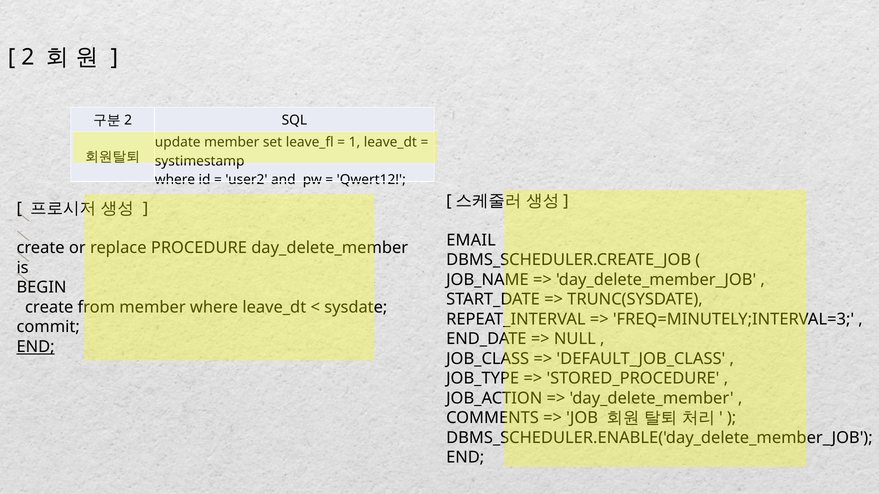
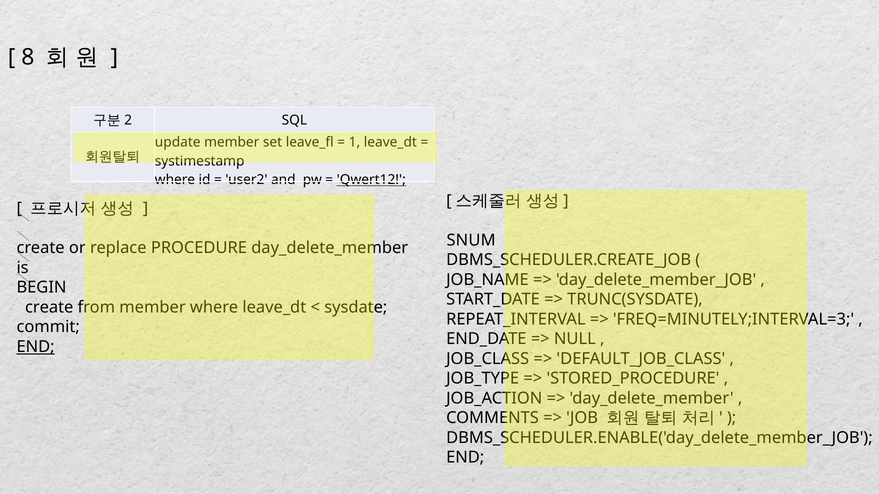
2: 2 -> 8 (28, 57)
Qwert12 underline: none -> present (371, 180)
EMAIL: EMAIL -> SNUM (471, 240)
